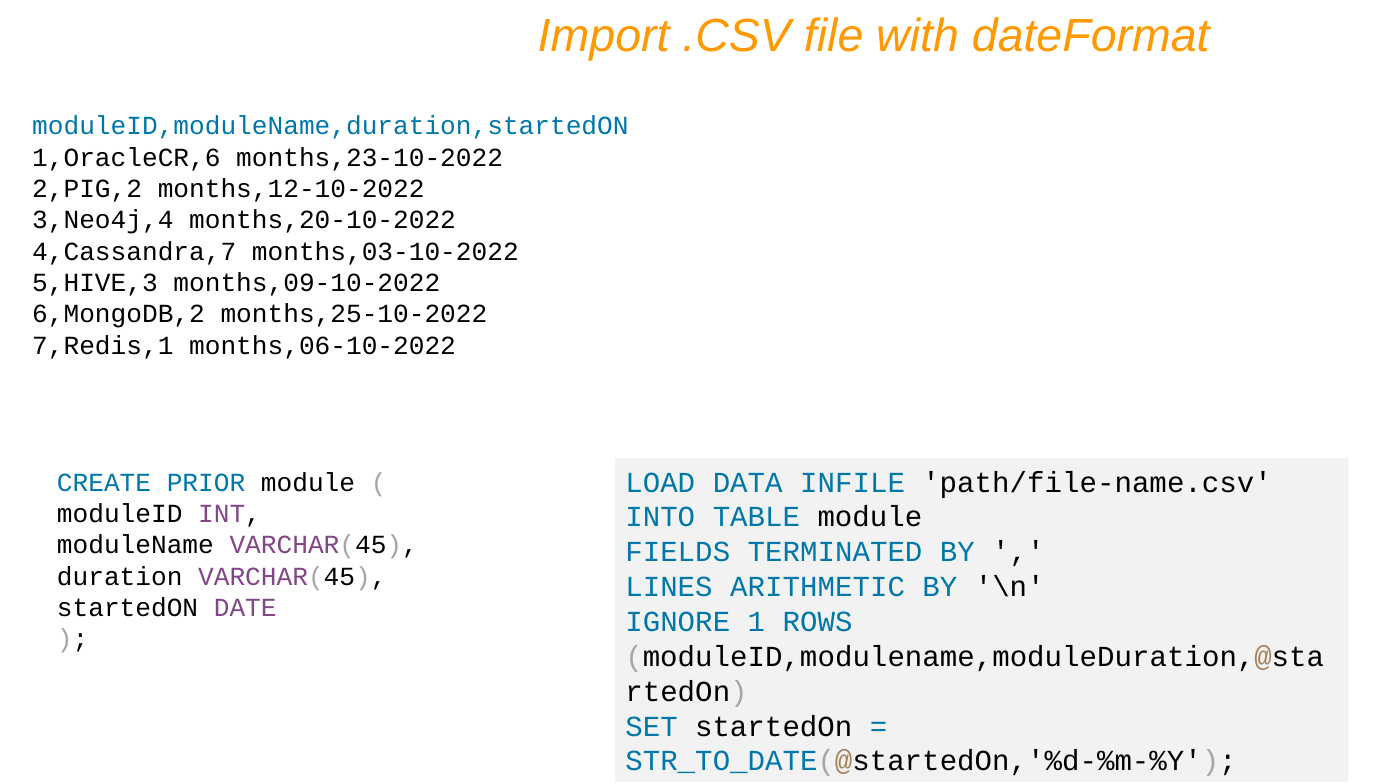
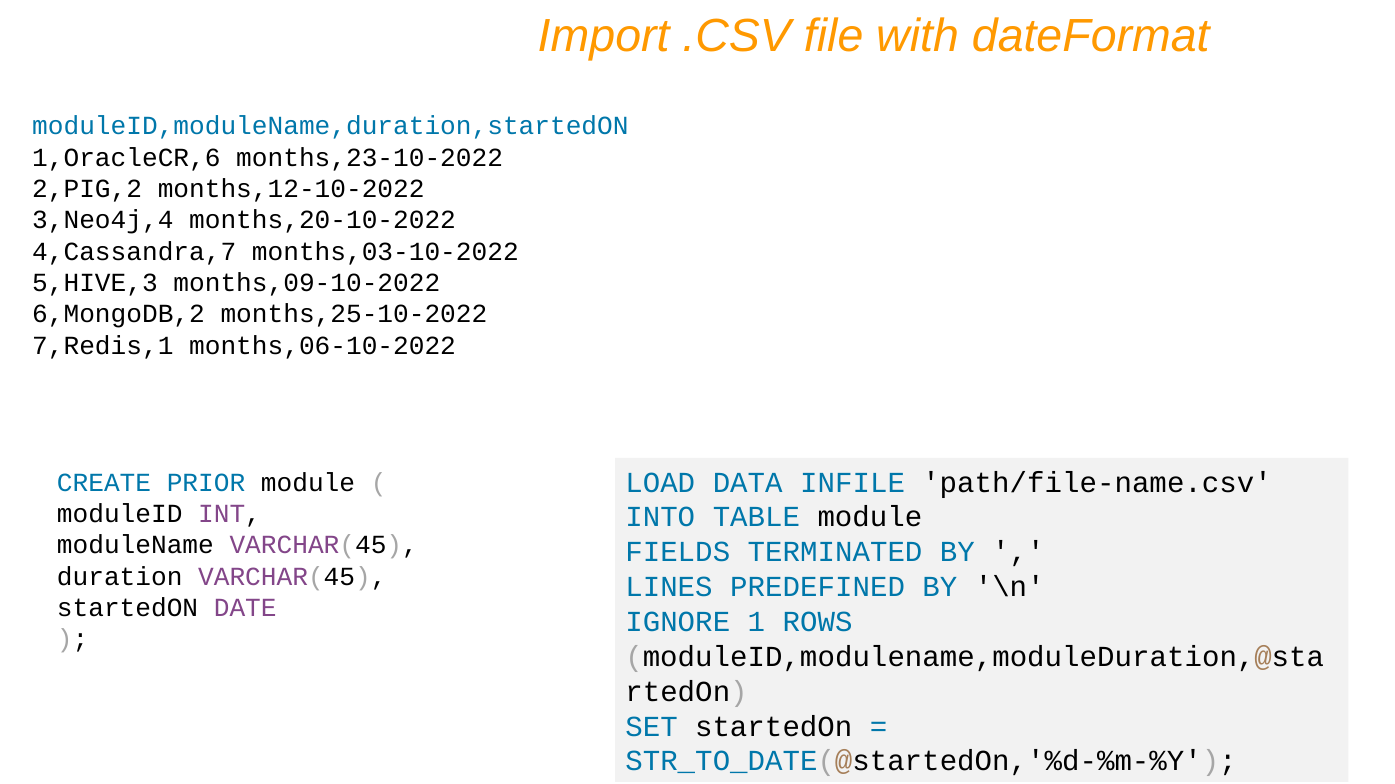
ARITHMETIC: ARITHMETIC -> PREDEFINED (818, 588)
